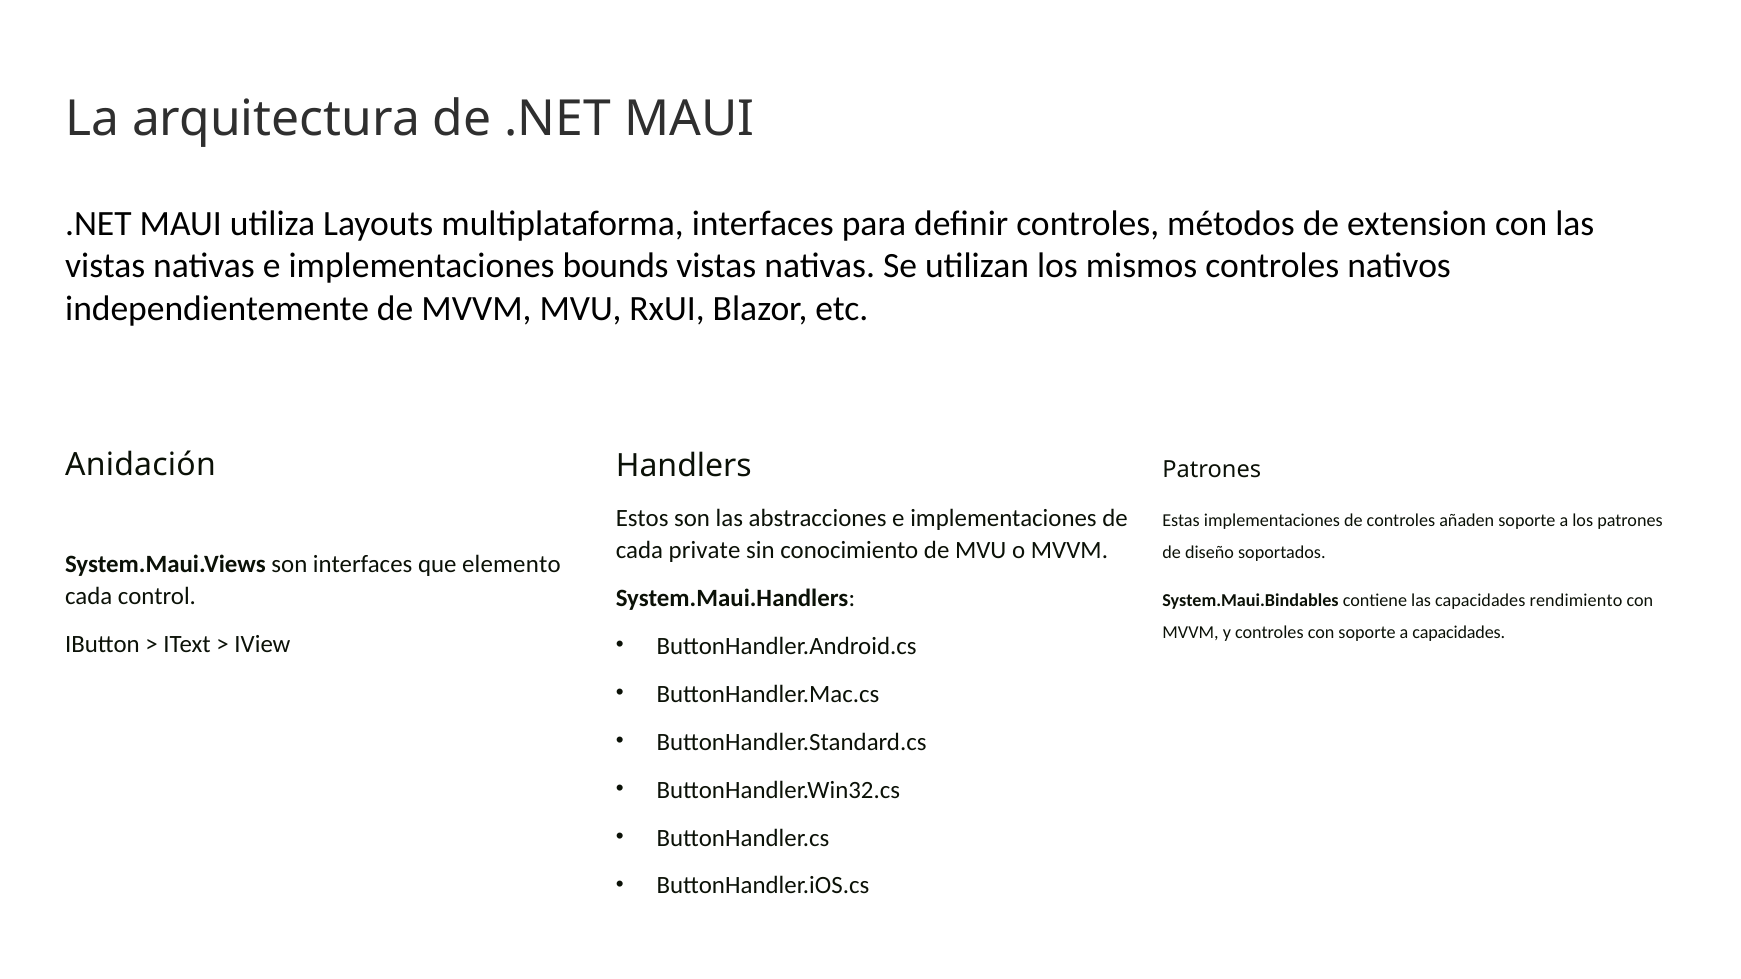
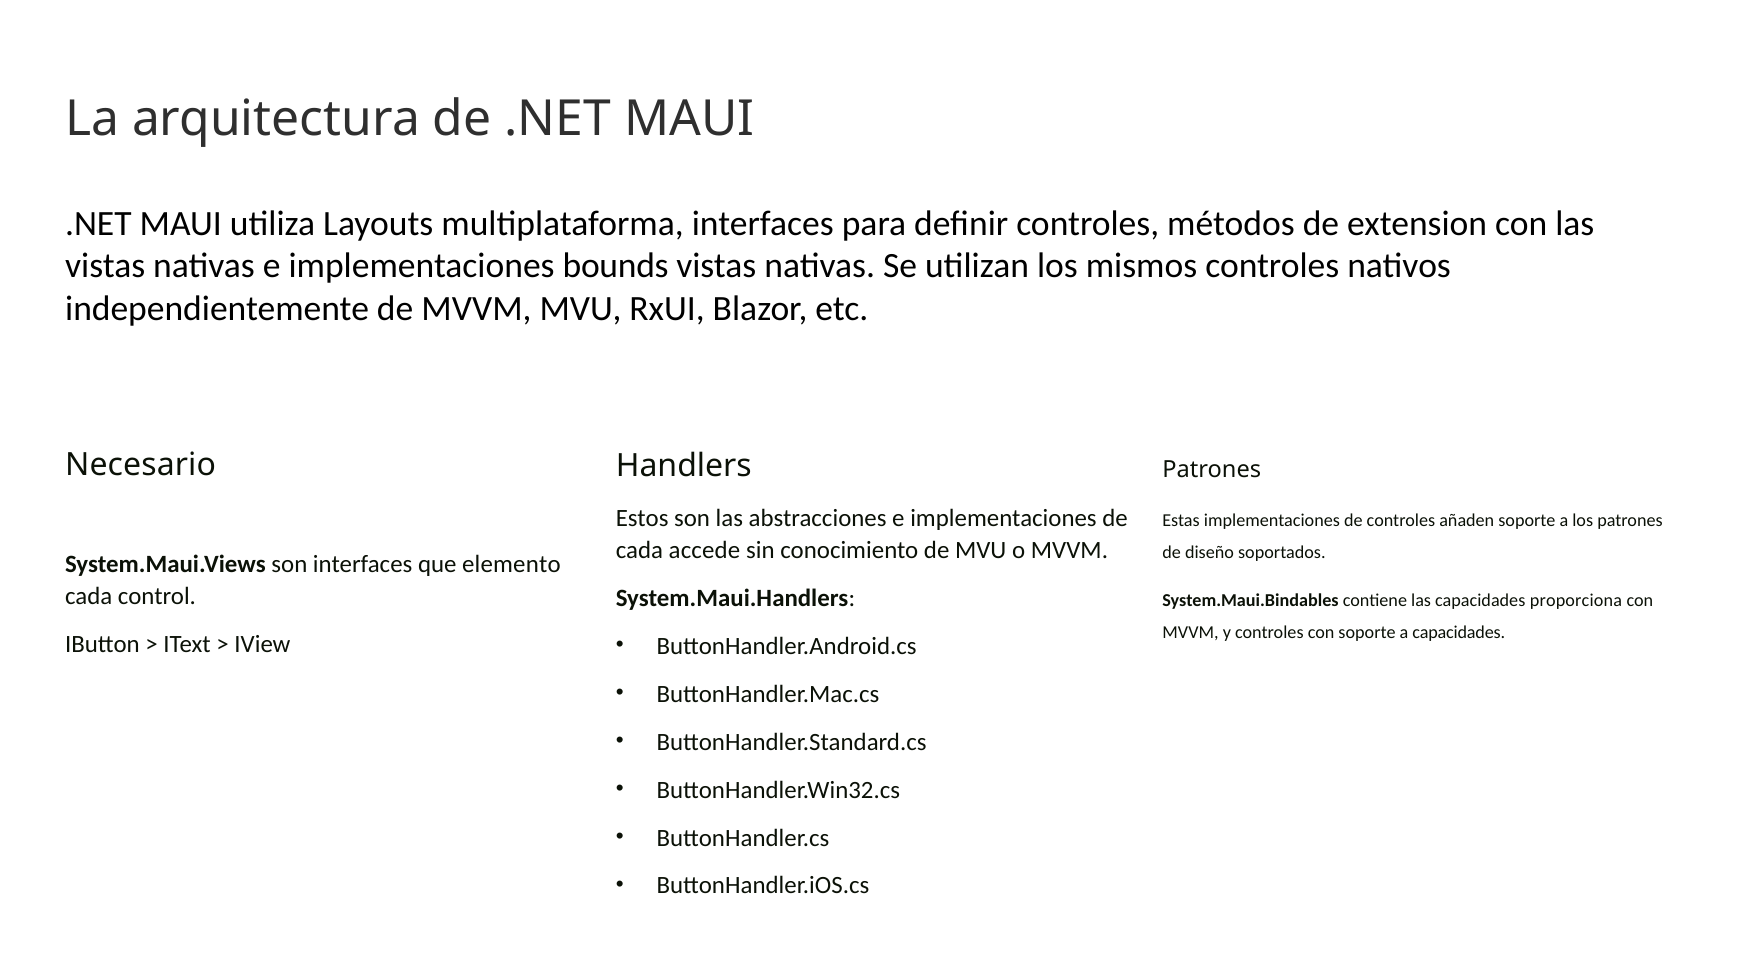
Anidación: Anidación -> Necesario (141, 465)
private: private -> accede (705, 550)
rendimiento: rendimiento -> proporciona (1576, 600)
